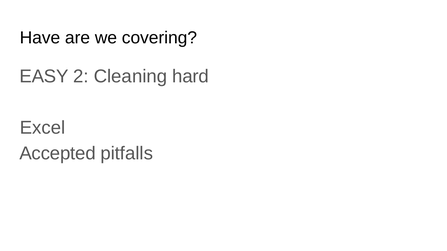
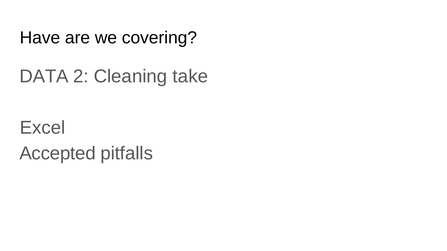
EASY: EASY -> DATA (44, 77)
hard: hard -> take (190, 77)
